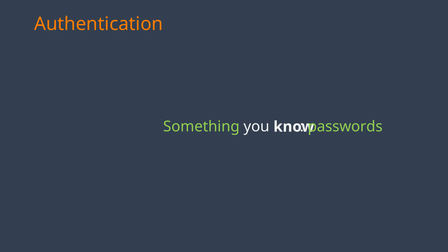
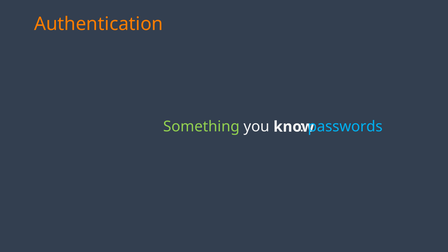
passwords colour: light green -> light blue (345, 127)
